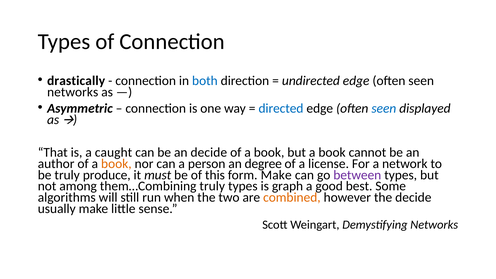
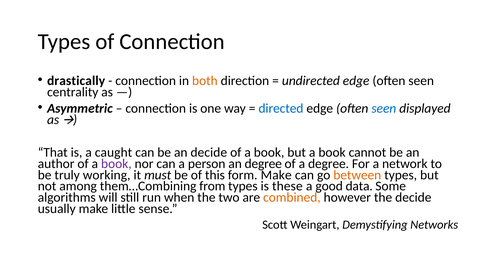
both colour: blue -> orange (205, 81)
networks: networks -> centrality (73, 92)
book colour: orange -> purple (116, 164)
a license: license -> degree (329, 164)
produce: produce -> working (107, 175)
between colour: purple -> orange (357, 175)
them…Combining truly: truly -> from (212, 186)
graph: graph -> these (287, 186)
best: best -> data (359, 186)
